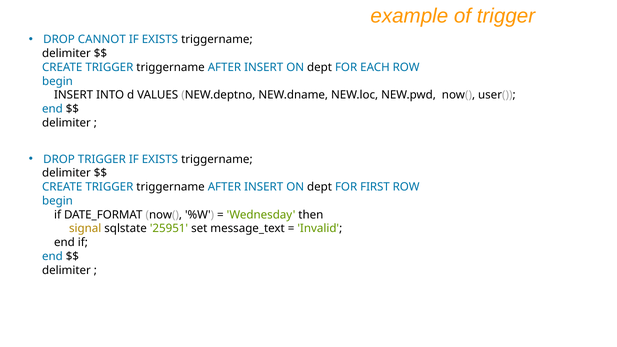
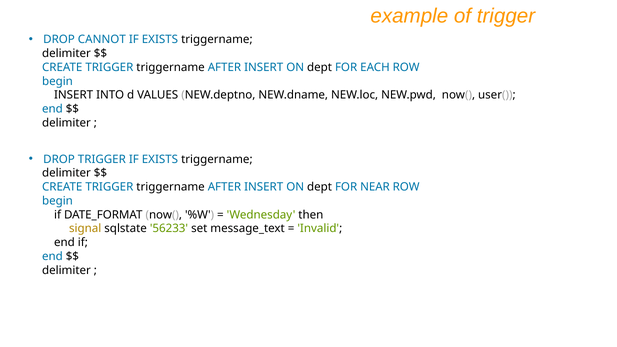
FIRST: FIRST -> NEAR (375, 187)
25951: 25951 -> 56233 (169, 229)
